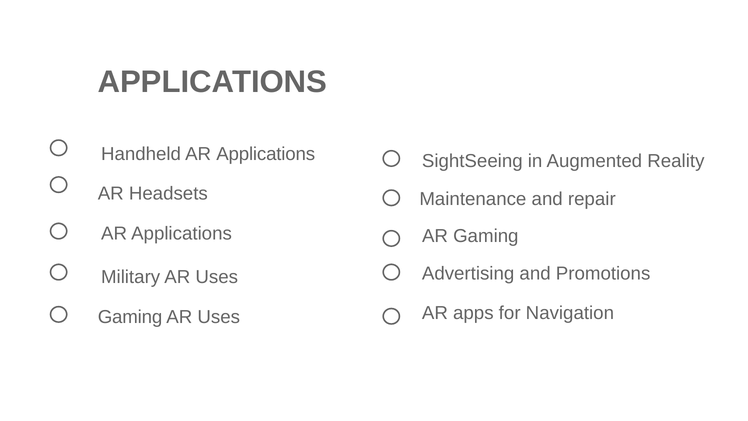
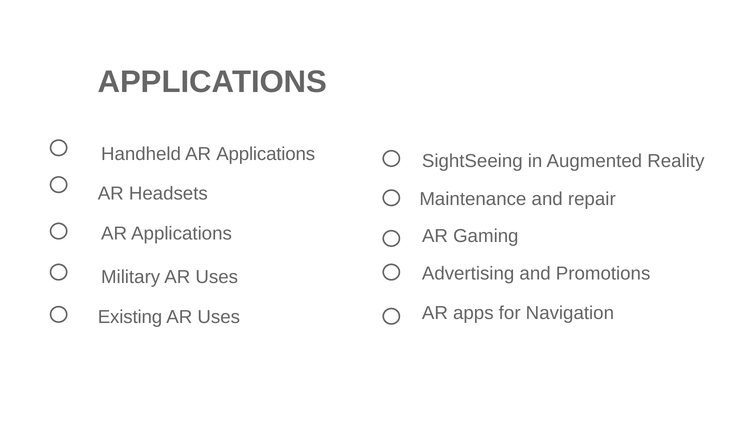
Gaming: Gaming -> Existing (130, 317)
